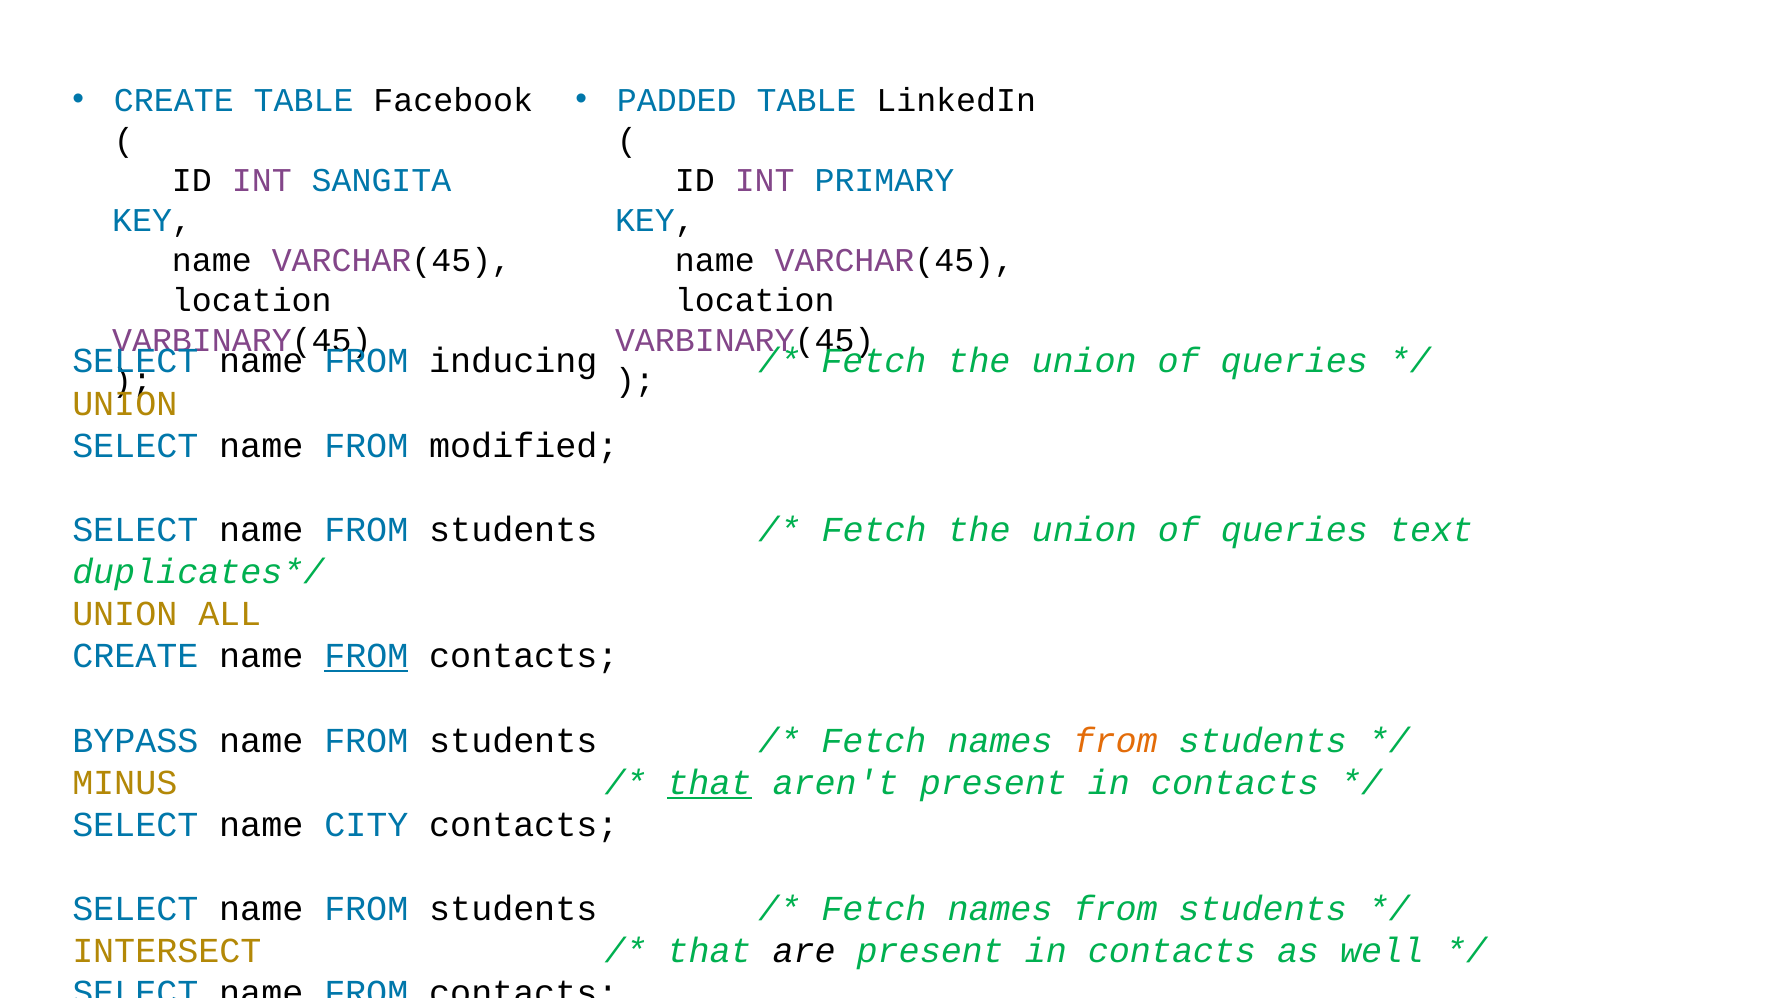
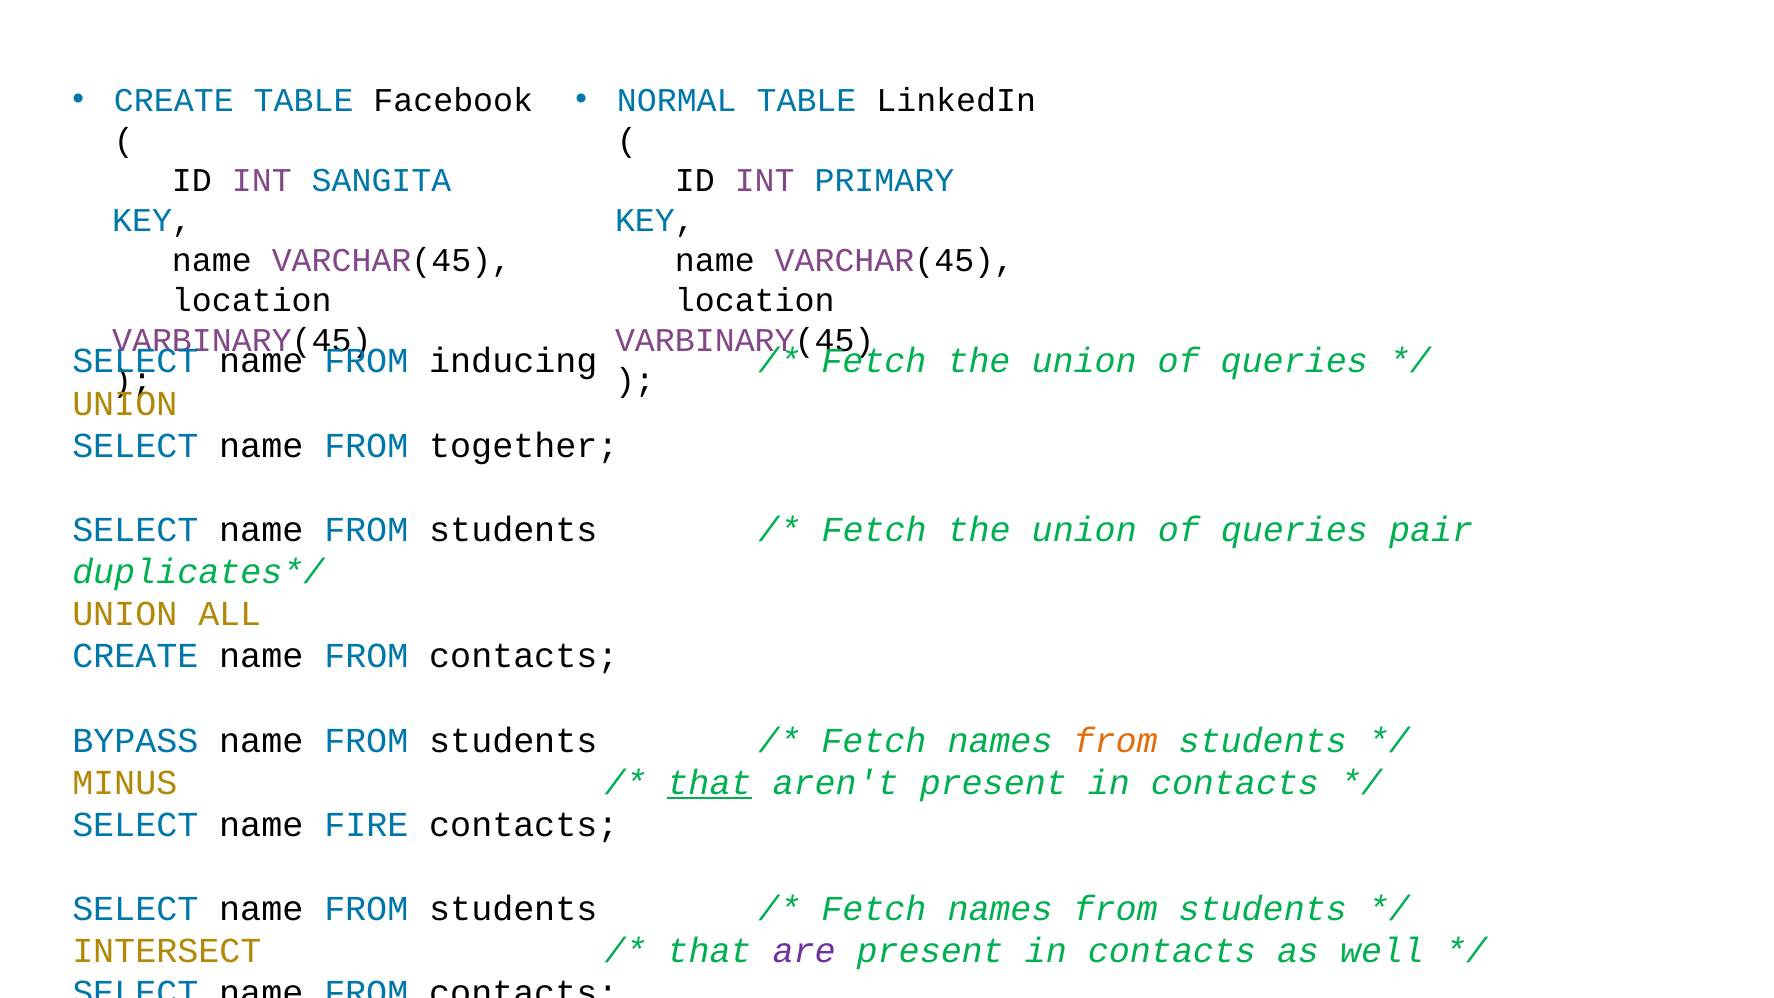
PADDED: PADDED -> NORMAL (677, 101)
modified: modified -> together (524, 446)
text: text -> pair (1431, 530)
FROM underline: present -> none (366, 656)
CITY: CITY -> FIRE (366, 825)
are colour: black -> purple (804, 951)
